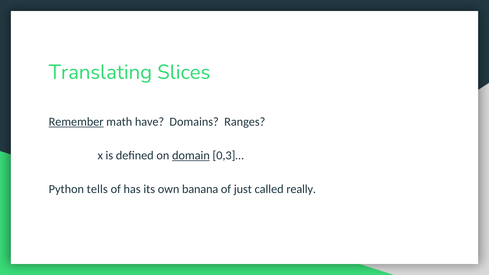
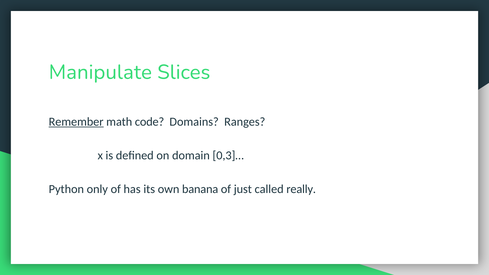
Translating: Translating -> Manipulate (100, 72)
have: have -> code (150, 122)
domain underline: present -> none (191, 155)
tells: tells -> only (97, 189)
